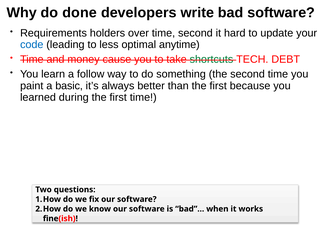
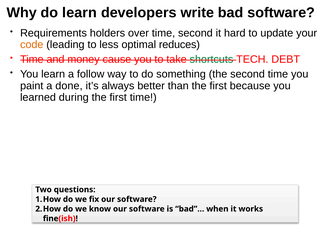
do done: done -> learn (80, 13)
code colour: blue -> orange (32, 45)
anytime: anytime -> reduces (179, 45)
basic: basic -> done (69, 86)
